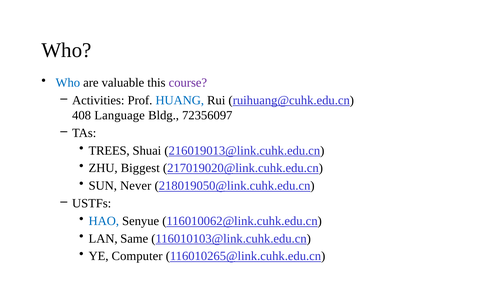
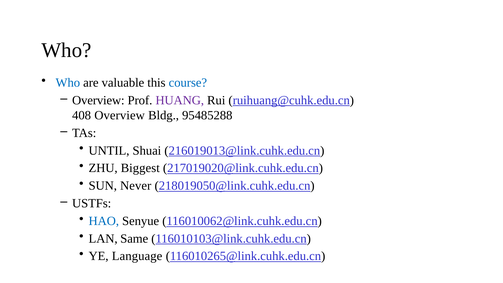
course colour: purple -> blue (188, 83)
Activities: Activities -> Overview (98, 100)
HUANG colour: blue -> purple (180, 100)
408 Language: Language -> Overview (120, 115)
72356097: 72356097 -> 95485288 (207, 115)
TREES: TREES -> UNTIL (109, 151)
Computer: Computer -> Language (137, 256)
